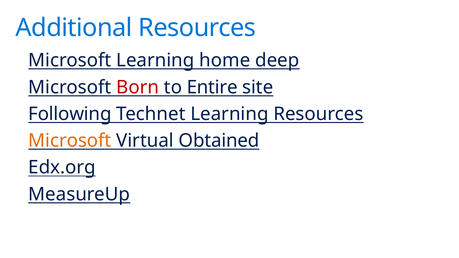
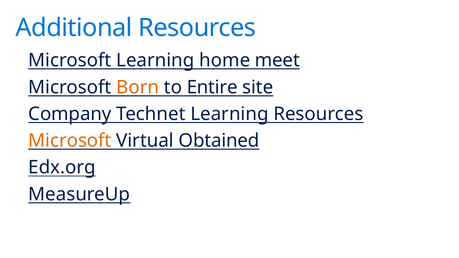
deep: deep -> meet (277, 60)
Born colour: red -> orange (138, 87)
Following: Following -> Company (70, 114)
